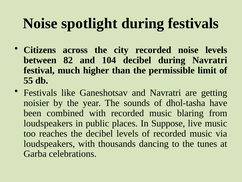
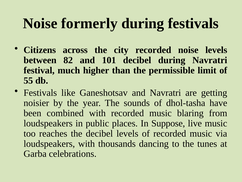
spotlight: spotlight -> formerly (89, 23)
104: 104 -> 101 (109, 60)
